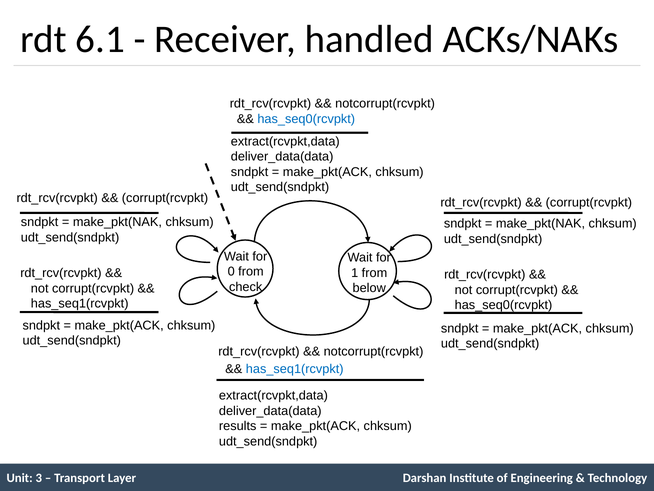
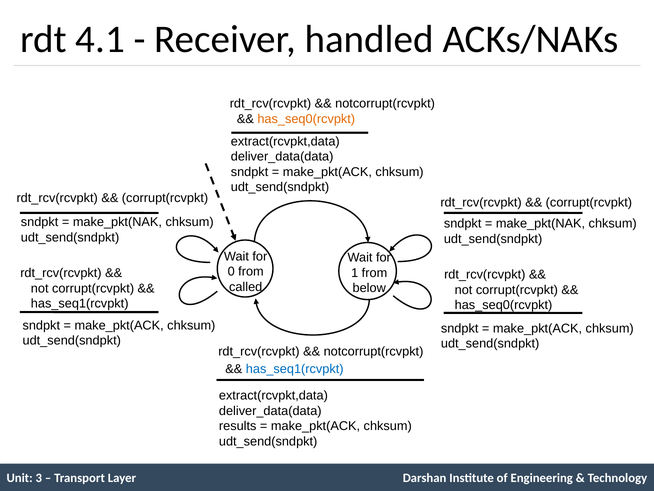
6.1: 6.1 -> 4.1 (100, 39)
has_seq0(rcvpkt colour: blue -> orange (306, 119)
check: check -> called (246, 287)
